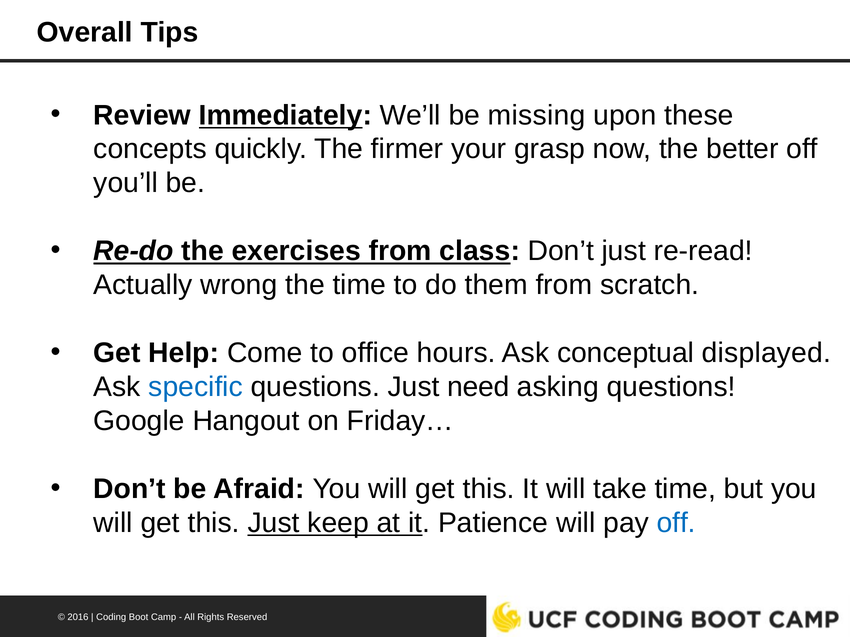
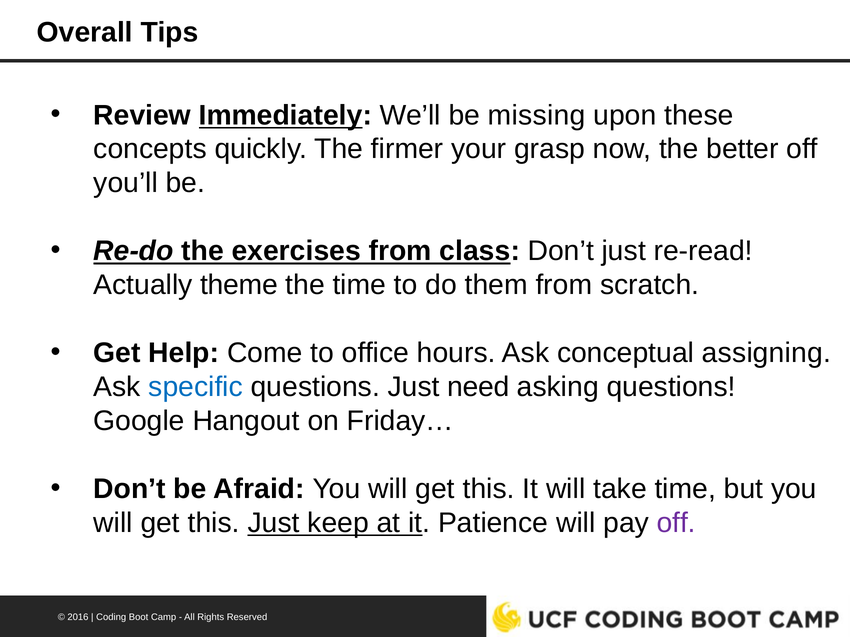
wrong: wrong -> theme (239, 285)
displayed: displayed -> assigning (766, 353)
off colour: blue -> purple (676, 523)
